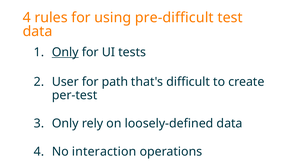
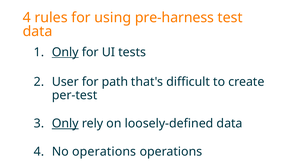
pre-difficult: pre-difficult -> pre-harness (174, 18)
Only underline: none -> present (65, 124)
No interaction: interaction -> operations (104, 152)
